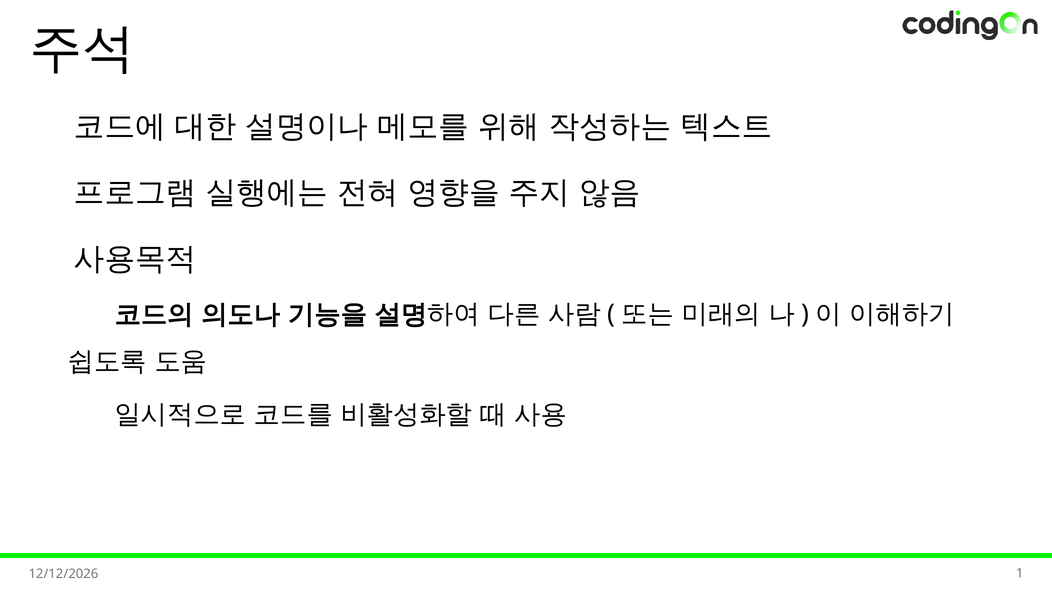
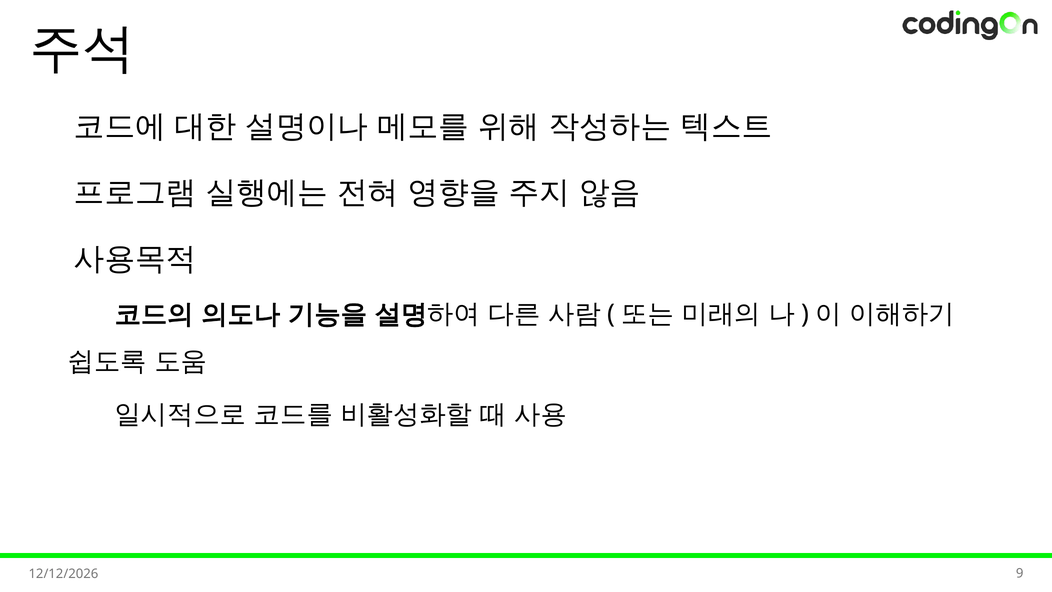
1: 1 -> 9 (1020, 573)
